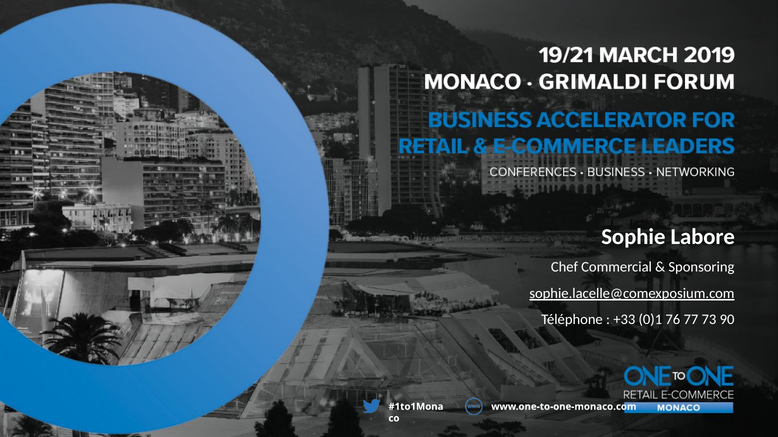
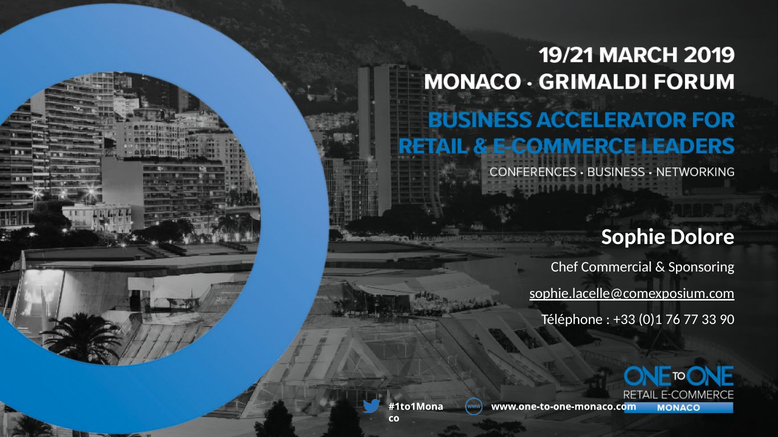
Labore: Labore -> Dolore (703, 237)
73: 73 -> 33 (709, 320)
